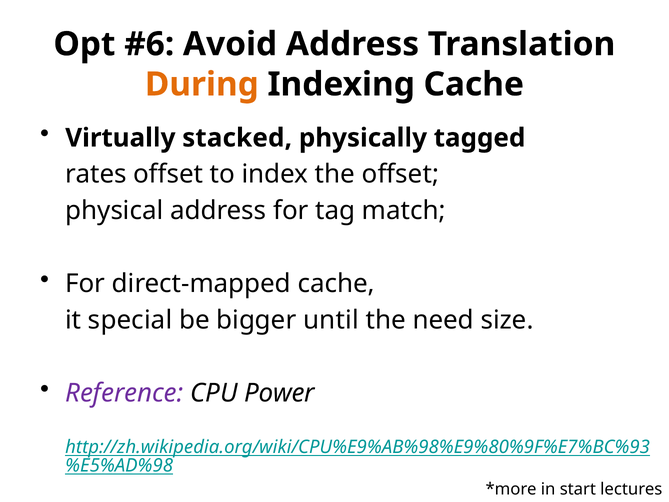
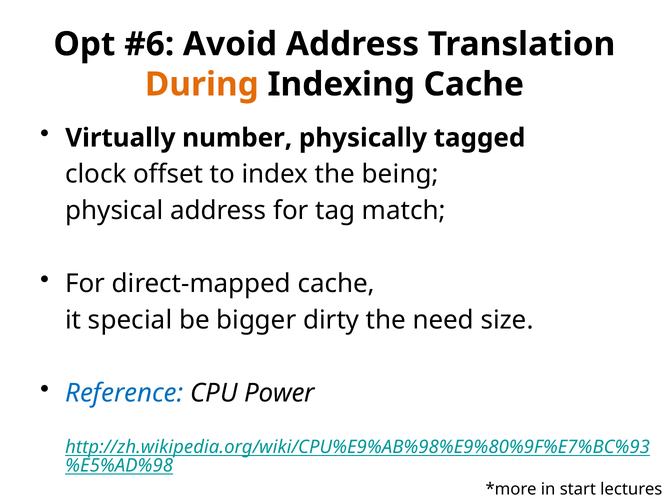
stacked: stacked -> number (237, 138)
rates: rates -> clock (96, 174)
the offset: offset -> being (400, 174)
until: until -> dirty (331, 320)
Reference colour: purple -> blue (124, 393)
